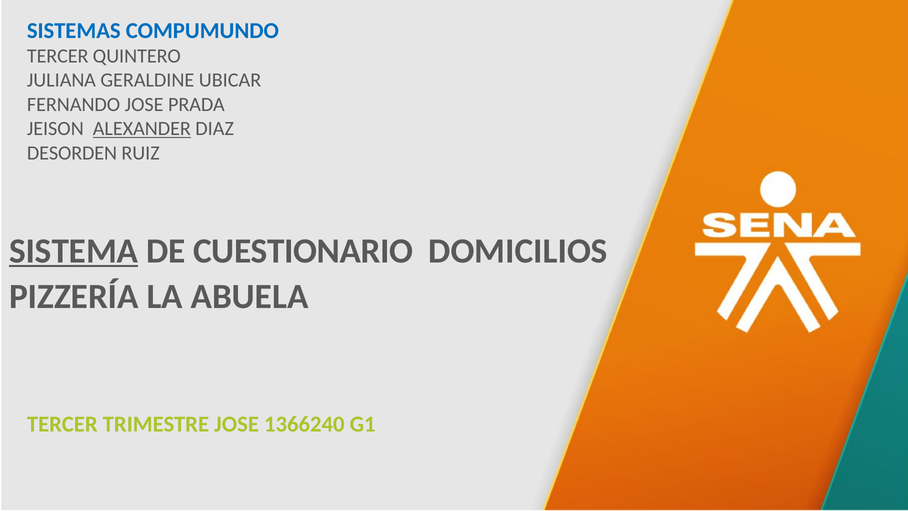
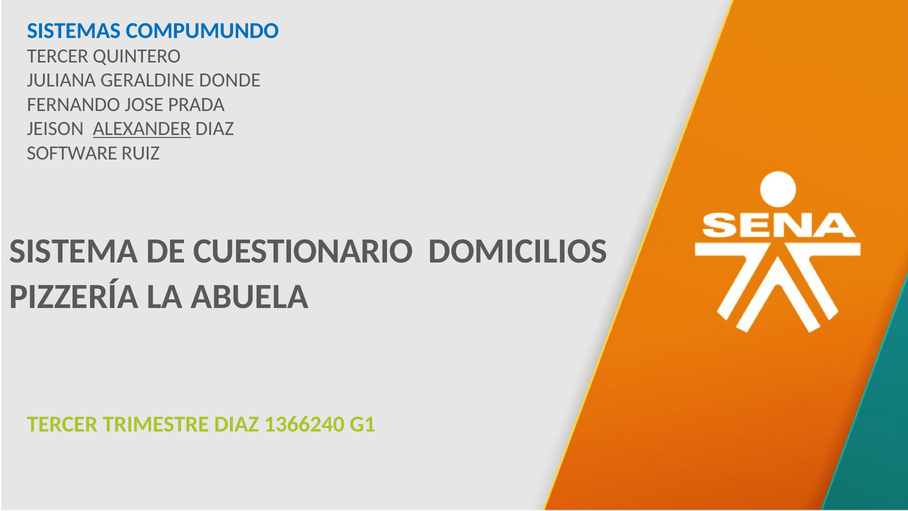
UBICAR: UBICAR -> DONDE (230, 80)
DESORDEN: DESORDEN -> SOFTWARE (72, 153)
SISTEMA underline: present -> none (74, 251)
TRIMESTRE JOSE: JOSE -> DIAZ (237, 424)
